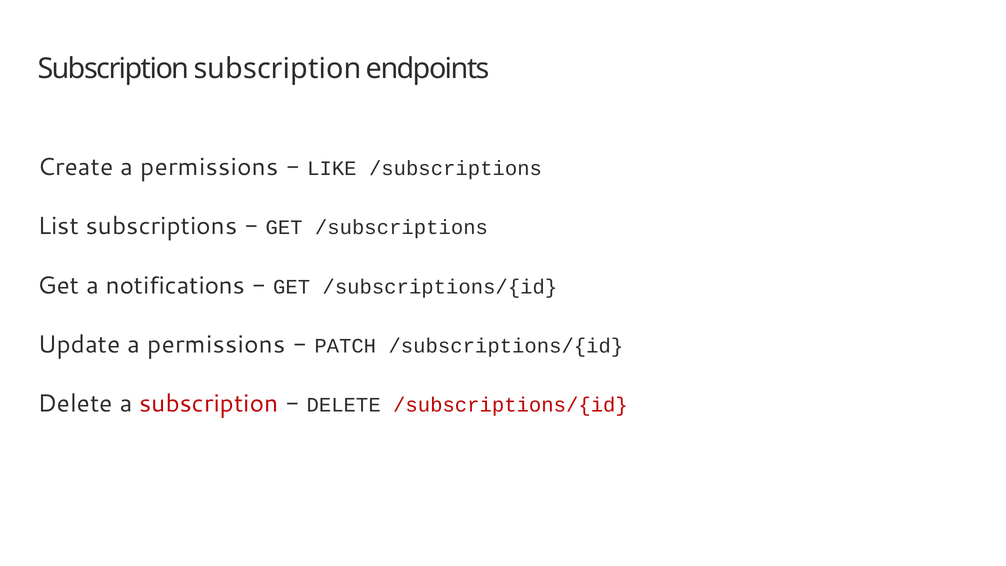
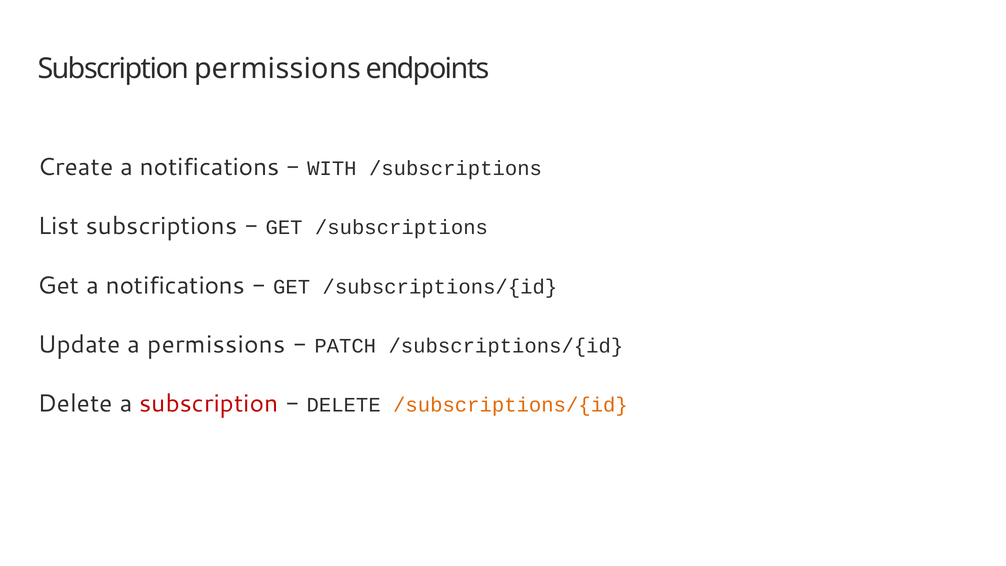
Subscription subscription: subscription -> permissions (277, 69)
Create a permissions: permissions -> notifications (210, 167)
LIKE: LIKE -> WITH (332, 168)
/subscriptions/{id colour: red -> orange (510, 405)
